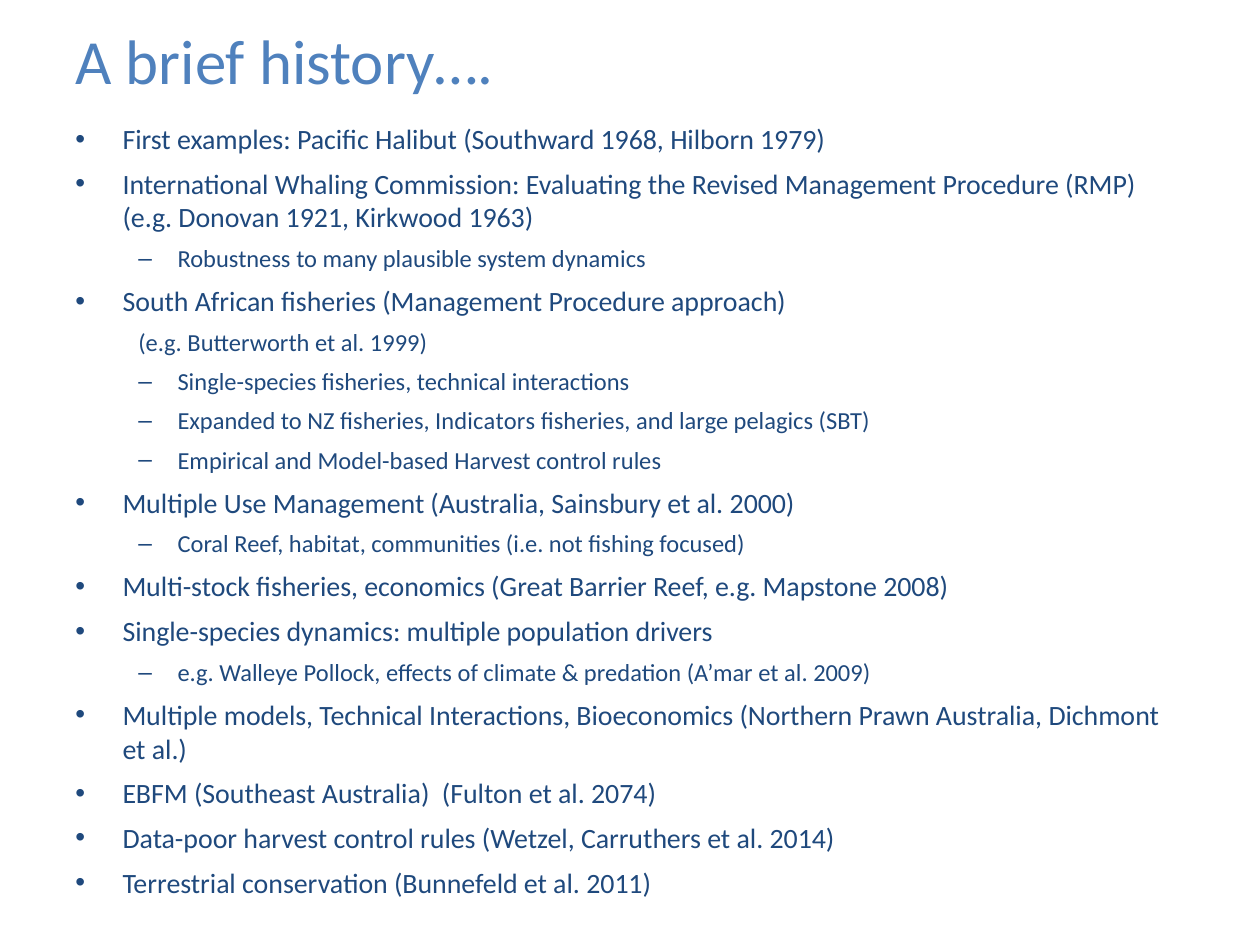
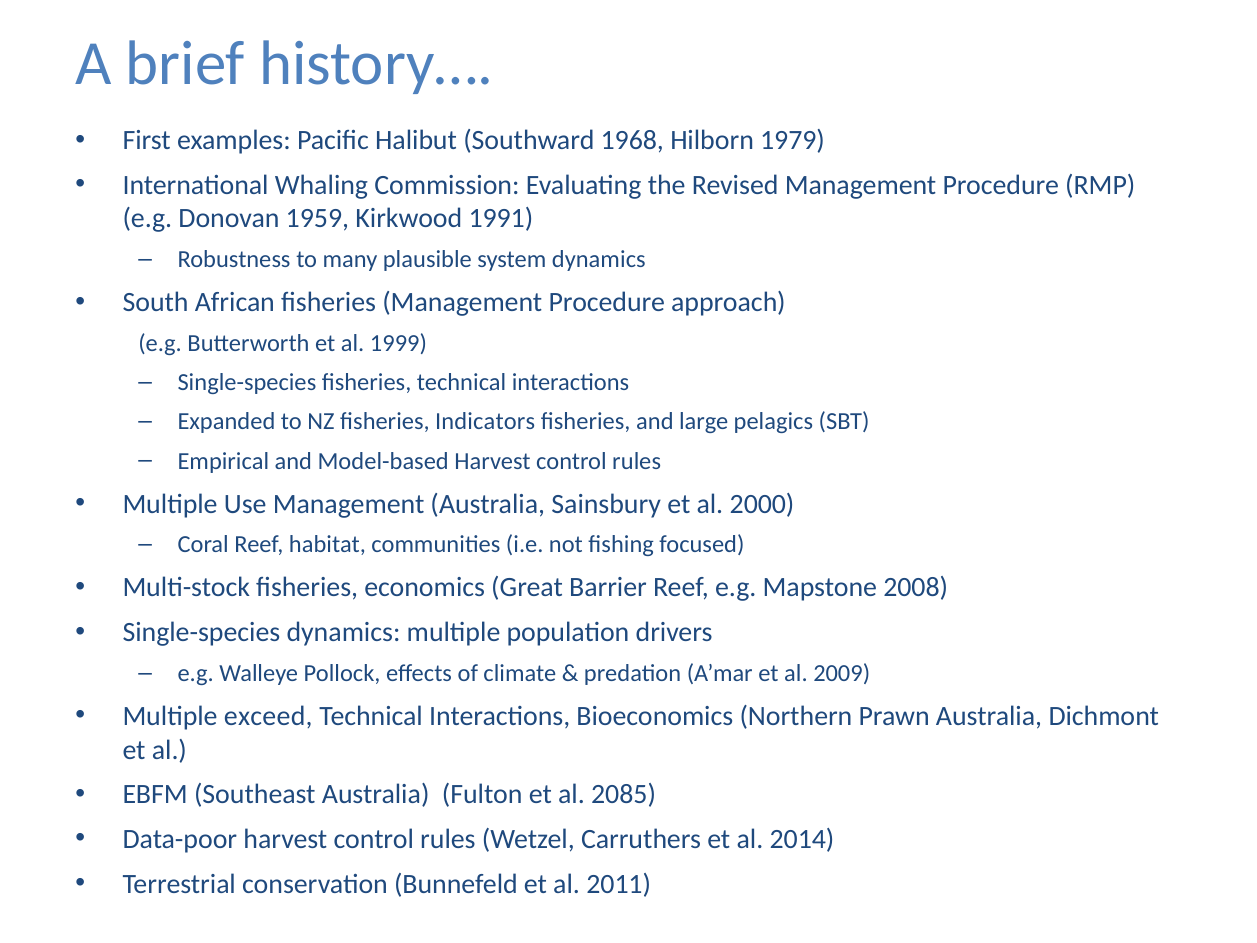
1921: 1921 -> 1959 (317, 219)
1963: 1963 -> 1991 (501, 219)
models: models -> exceed (268, 716)
2074: 2074 -> 2085 (624, 794)
